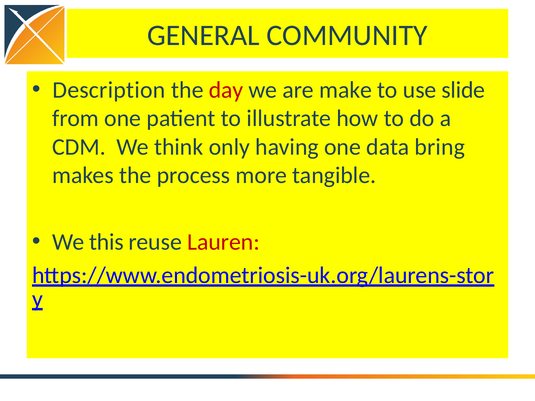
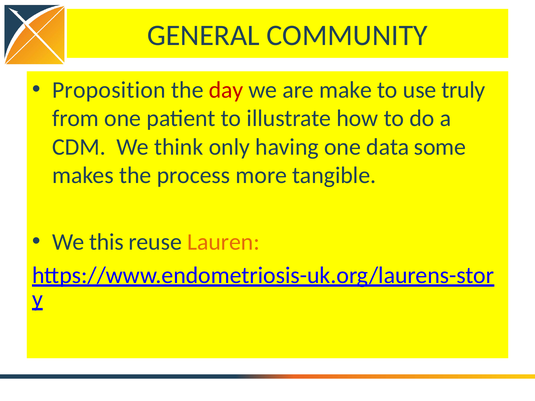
Description: Description -> Proposition (109, 90)
slide: slide -> truly (463, 90)
bring: bring -> some (440, 147)
Lauren colour: red -> orange (224, 242)
